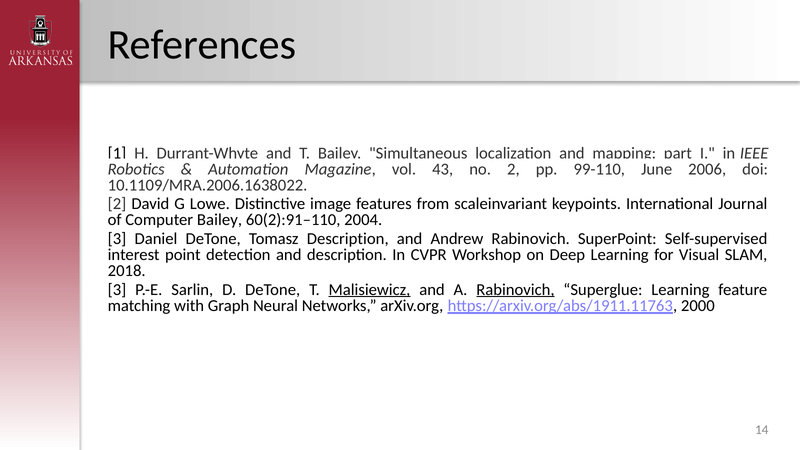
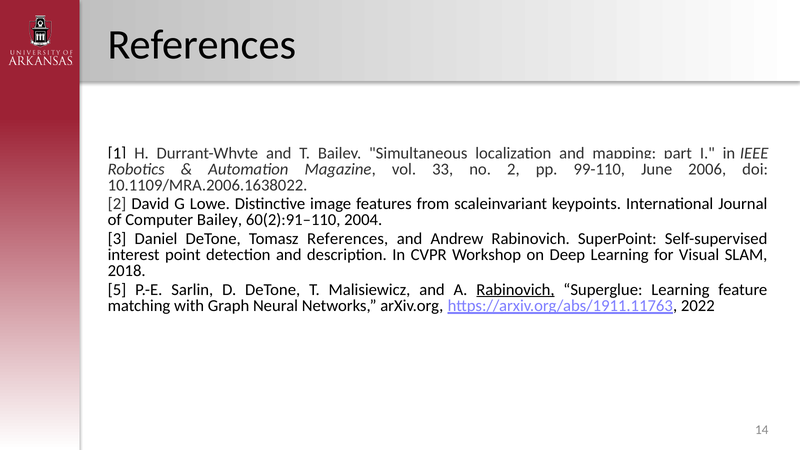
43: 43 -> 33 (443, 169)
Tomasz Description: Description -> References (348, 239)
3: 3 -> 5 (117, 290)
Malisiewicz underline: present -> none (370, 290)
2000: 2000 -> 2022 (698, 306)
